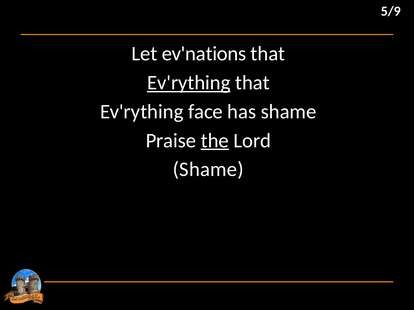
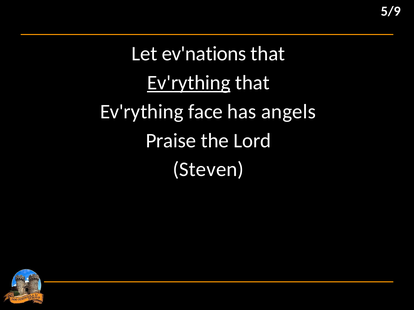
has shame: shame -> angels (289, 112)
the underline: present -> none (215, 141)
Shame: Shame -> Steven (208, 170)
